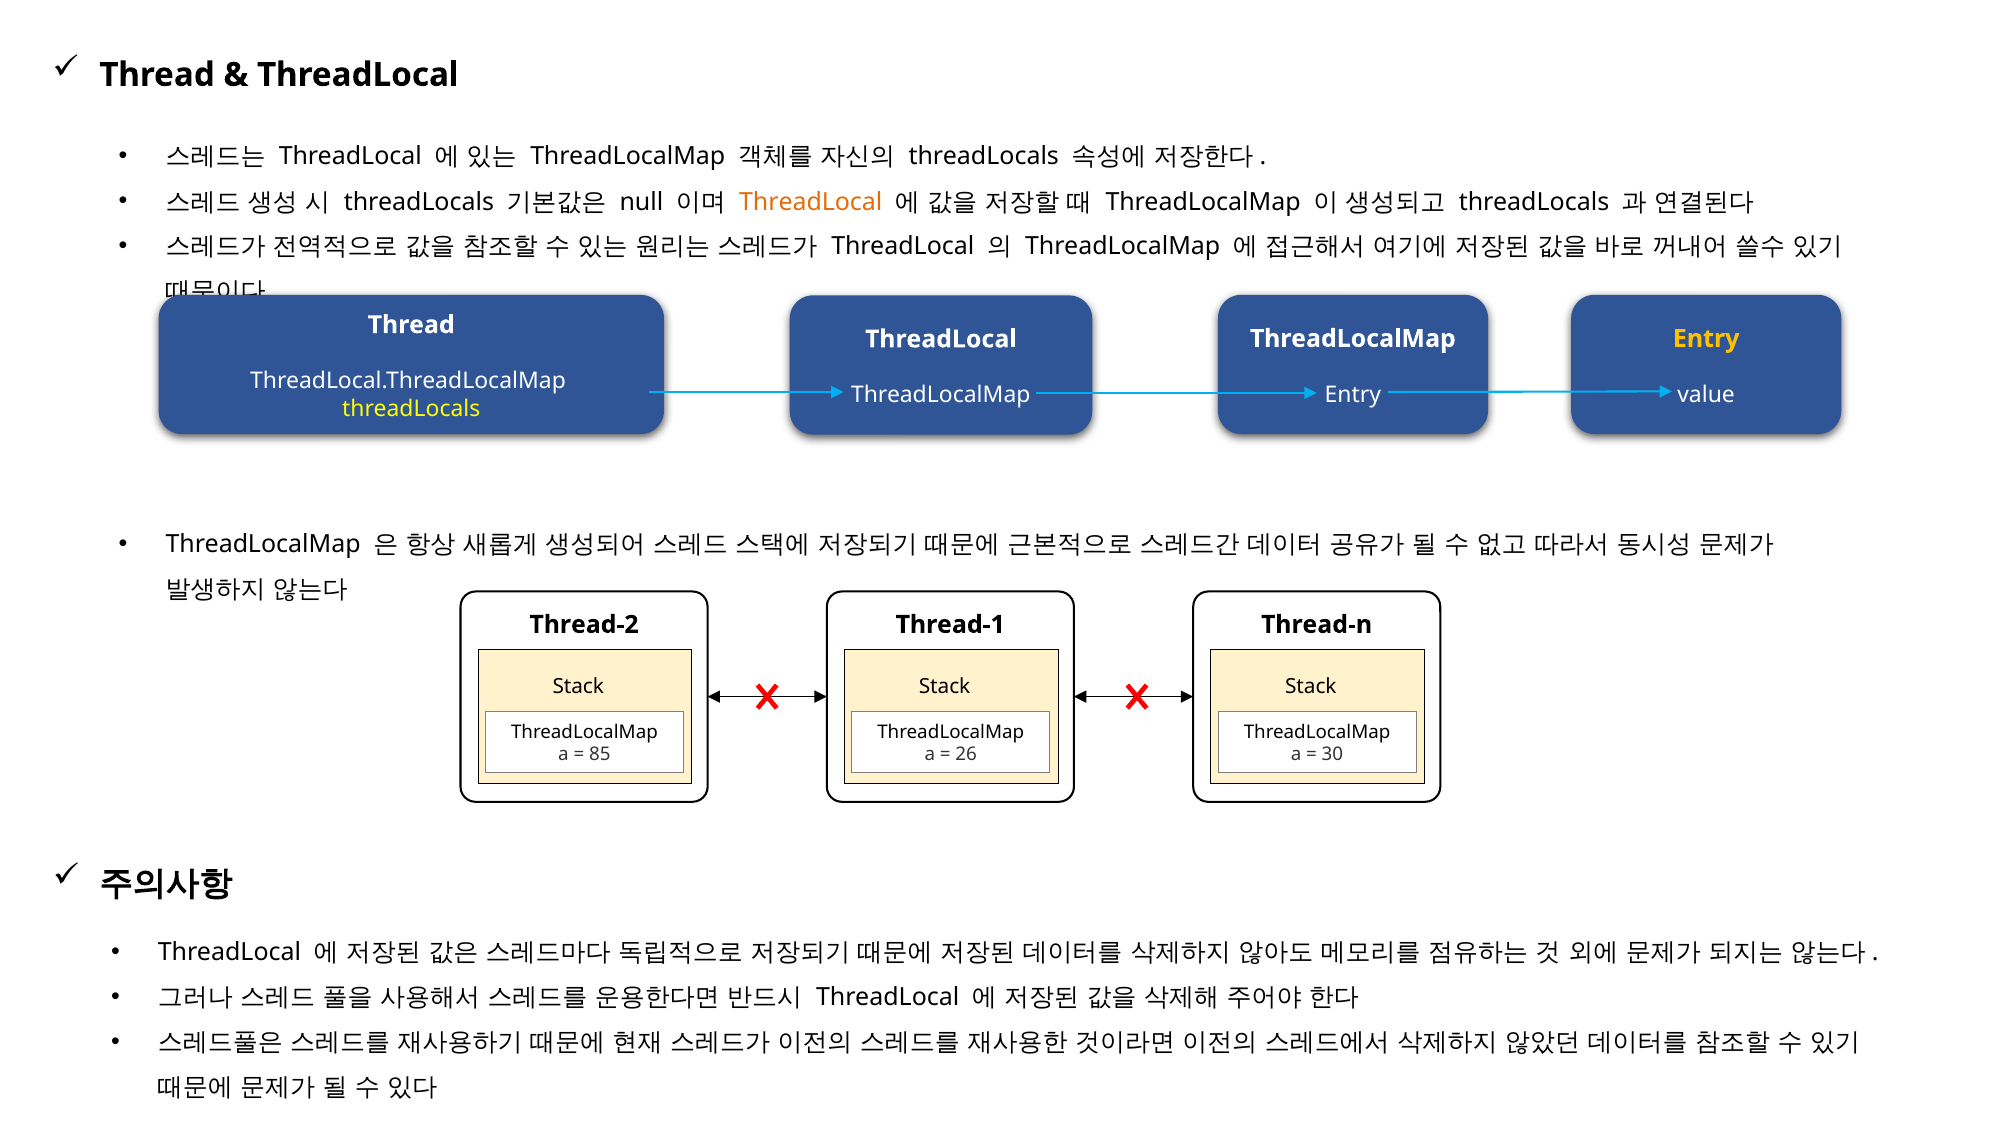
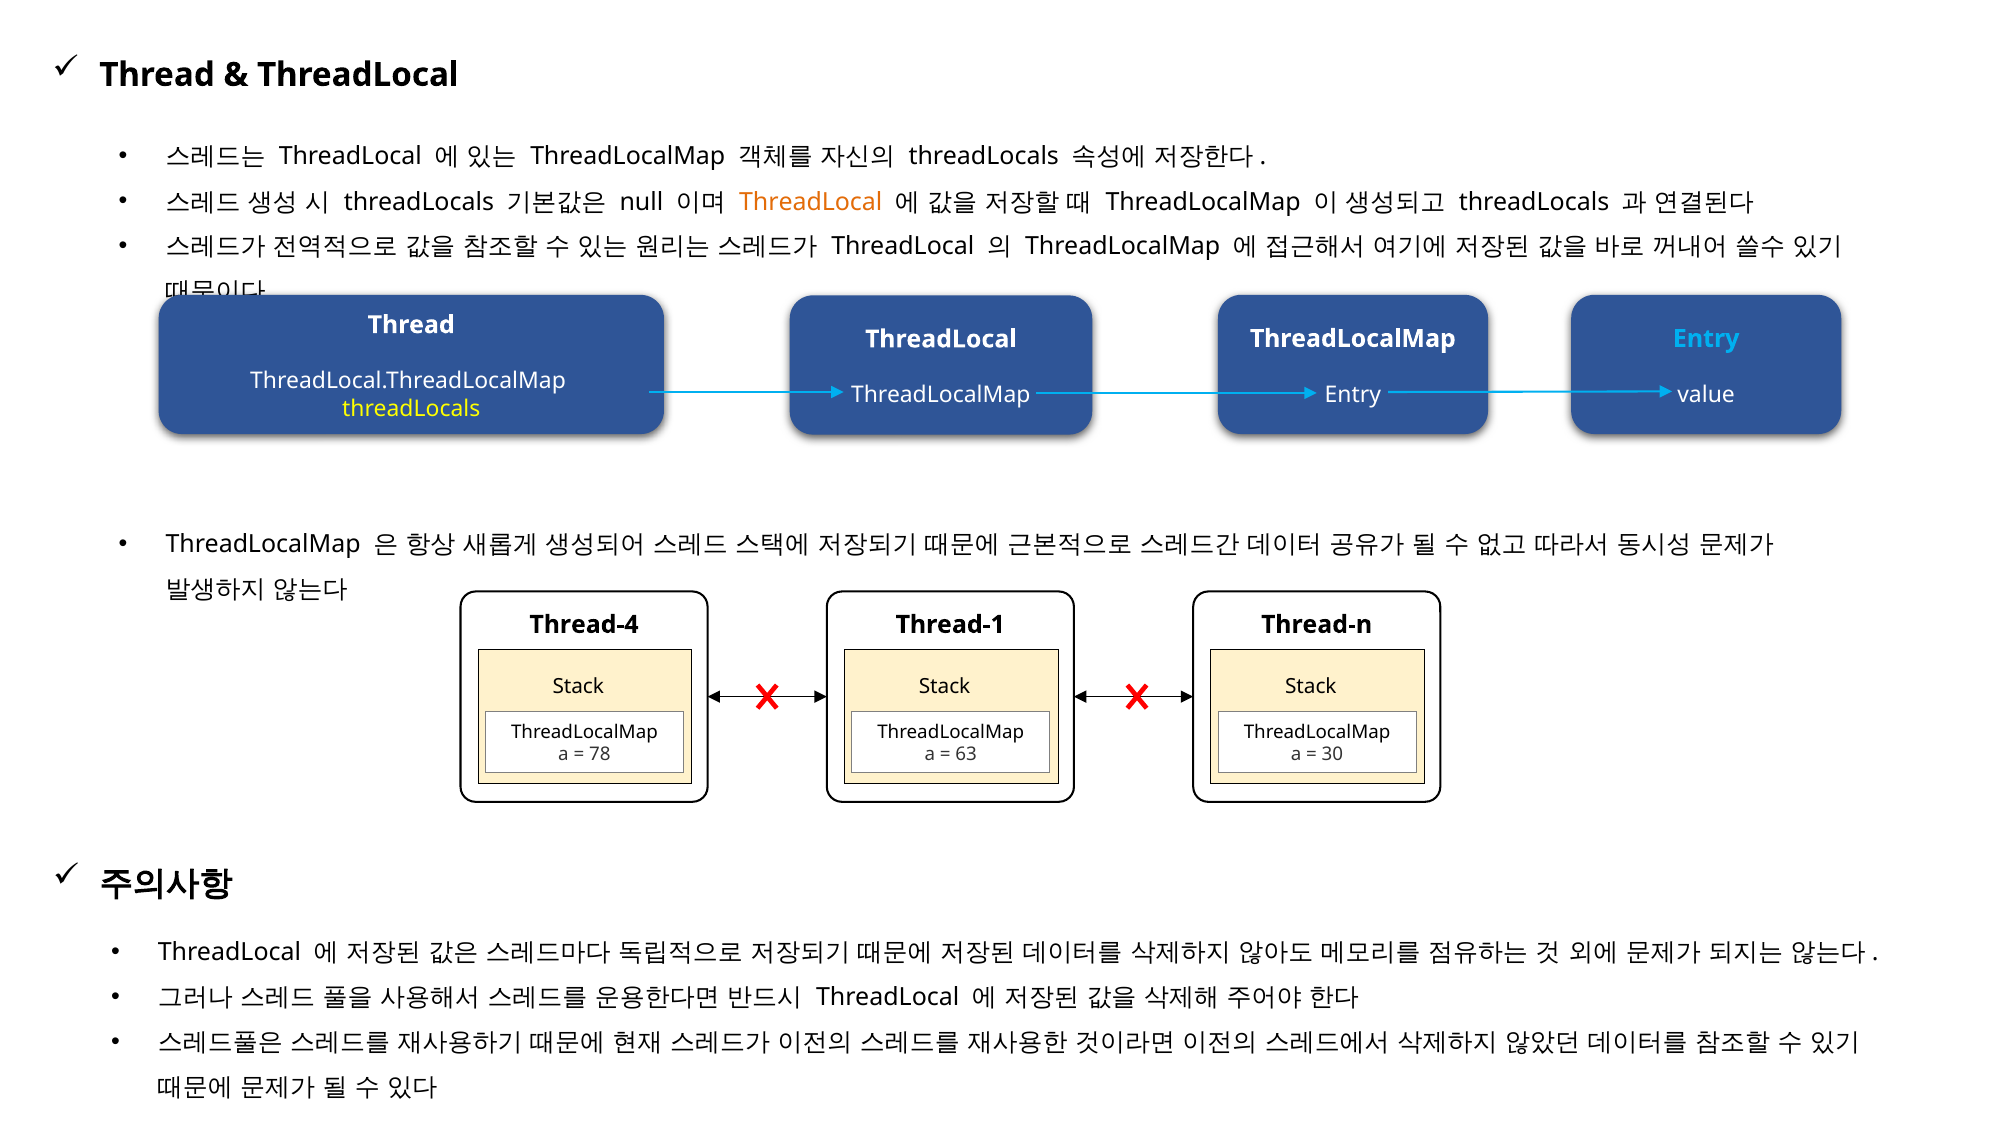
Entry colour: yellow -> light blue (1706, 339)
Thread-2: Thread-2 -> Thread-4 (584, 625)
85: 85 -> 78 (600, 754)
26: 26 -> 63 (966, 754)
